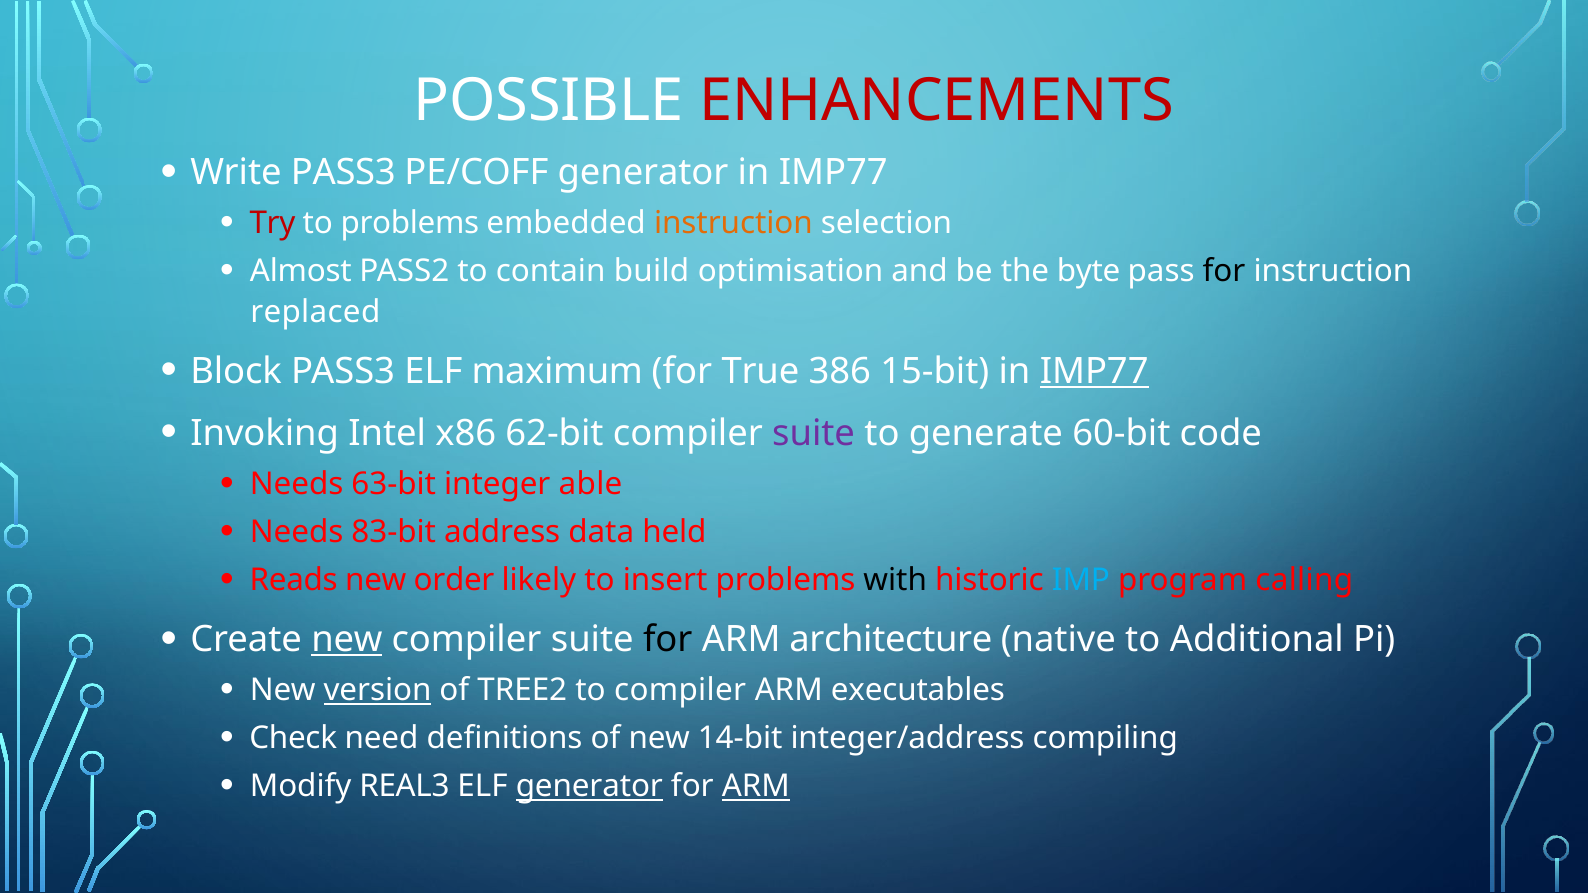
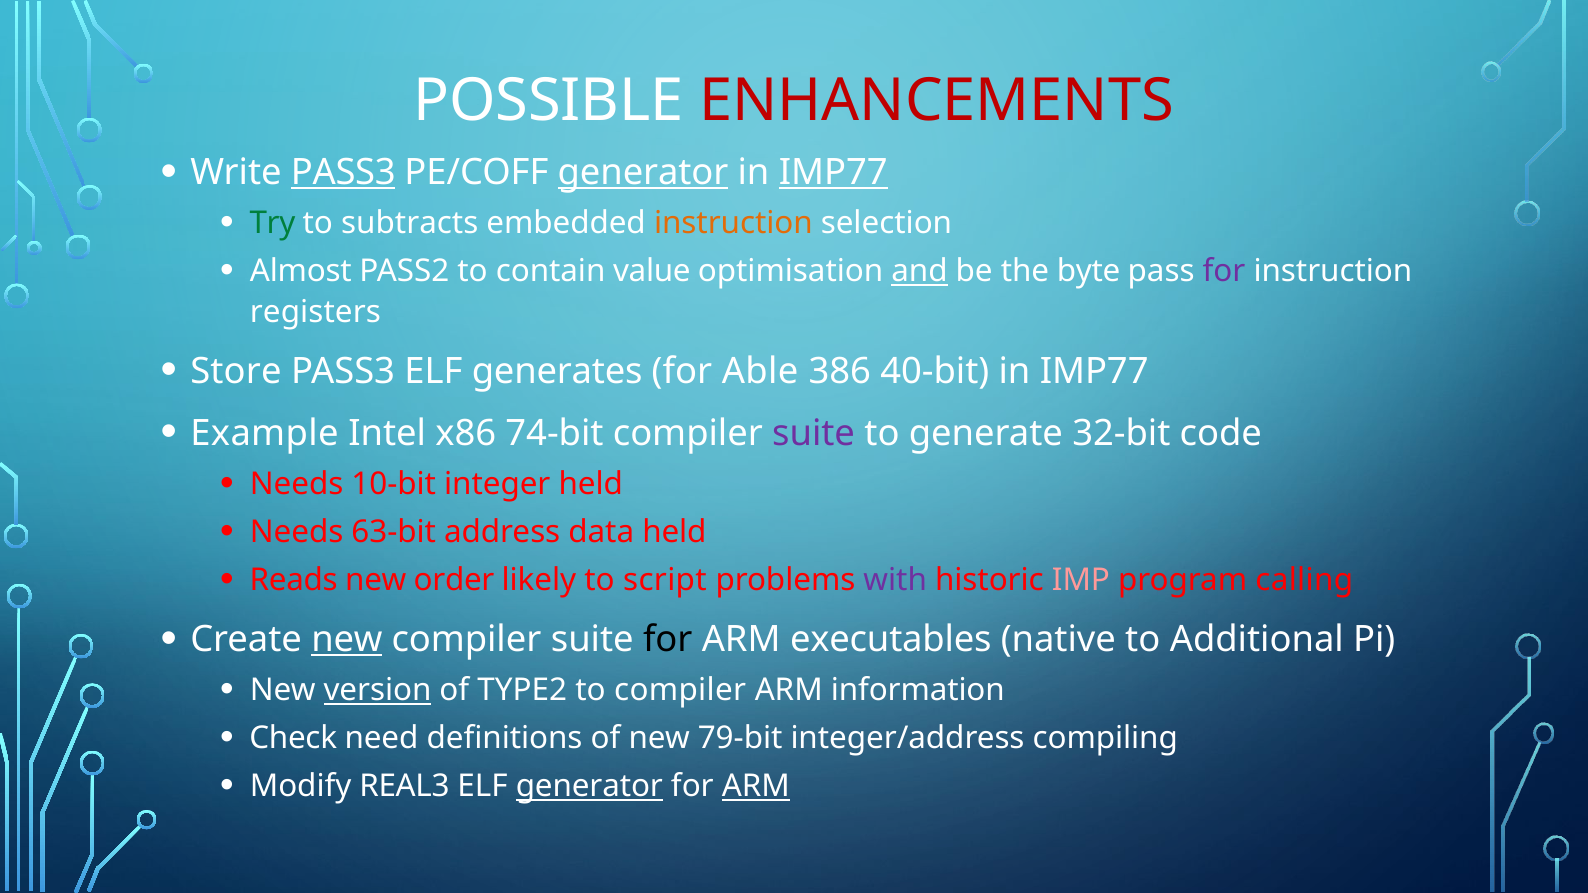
PASS3 underline: none -> present (343, 173)
generator underline: none -> present (643, 173)
IMP77 underline: none -> present (833, 173)
Try colour: red -> green (272, 223)
to problems: problems -> subtracts (410, 223)
build: build -> value (652, 271)
and underline: none -> present (920, 271)
for colour: black -> purple (1224, 271)
replaced: replaced -> registers (315, 312)
Block: Block -> Store (236, 371)
maximum: maximum -> generates (557, 371)
True: True -> Able (760, 371)
15-bit: 15-bit -> 40-bit (935, 371)
IMP77 underline: present -> none (1094, 371)
Invoking: Invoking -> Example (264, 433)
62-bit: 62-bit -> 74-bit (554, 433)
60-bit: 60-bit -> 32-bit (1121, 433)
63-bit: 63-bit -> 10-bit (394, 484)
integer able: able -> held (591, 484)
83-bit: 83-bit -> 63-bit (394, 532)
insert: insert -> script (665, 580)
with colour: black -> purple (895, 580)
IMP colour: light blue -> pink (1081, 580)
architecture: architecture -> executables (891, 640)
TREE2: TREE2 -> TYPE2 (522, 690)
executables: executables -> information (918, 690)
14-bit: 14-bit -> 79-bit (740, 739)
